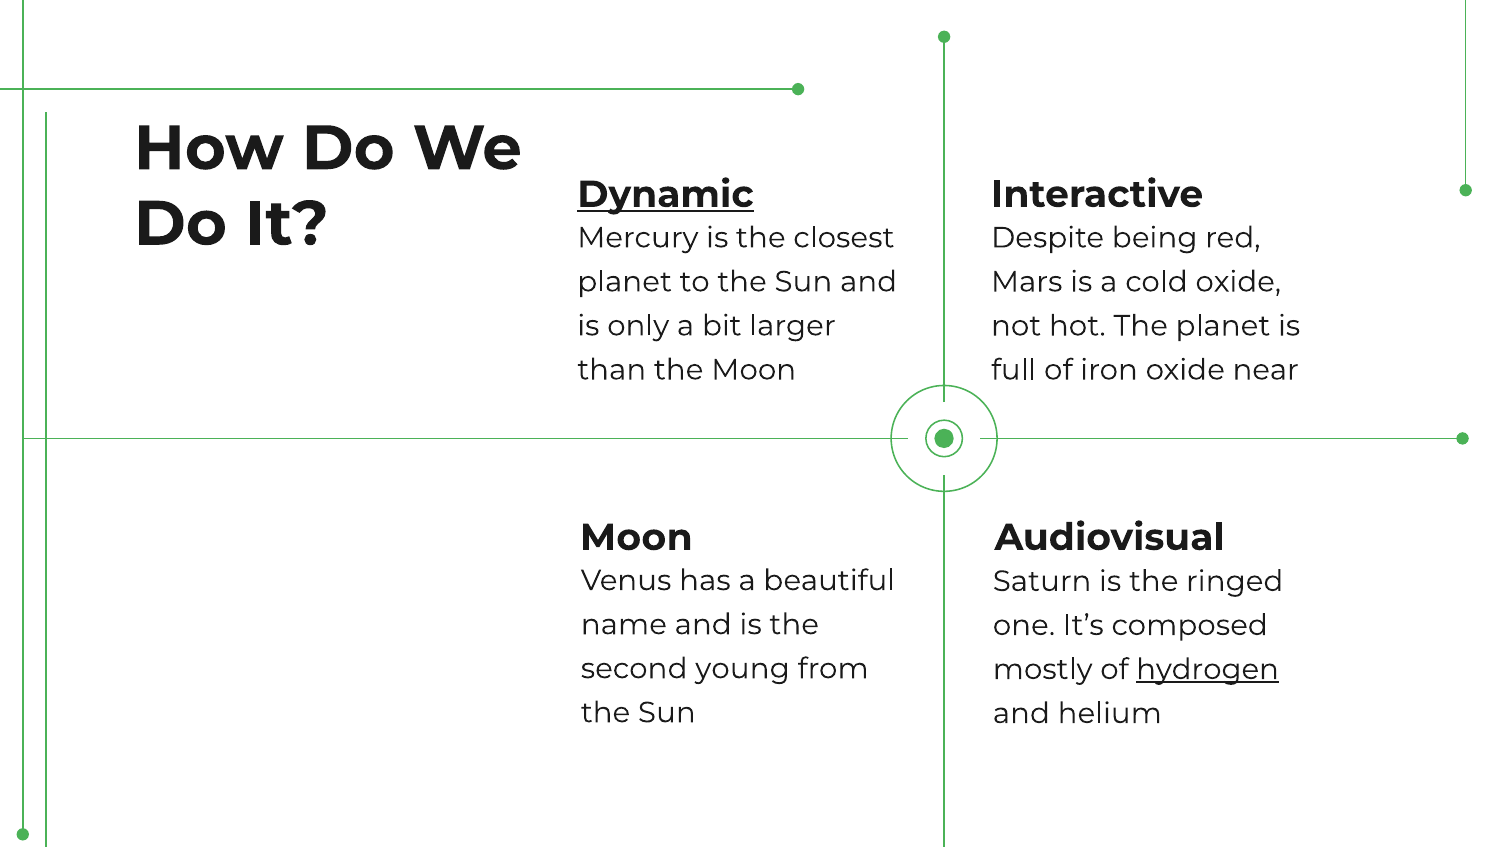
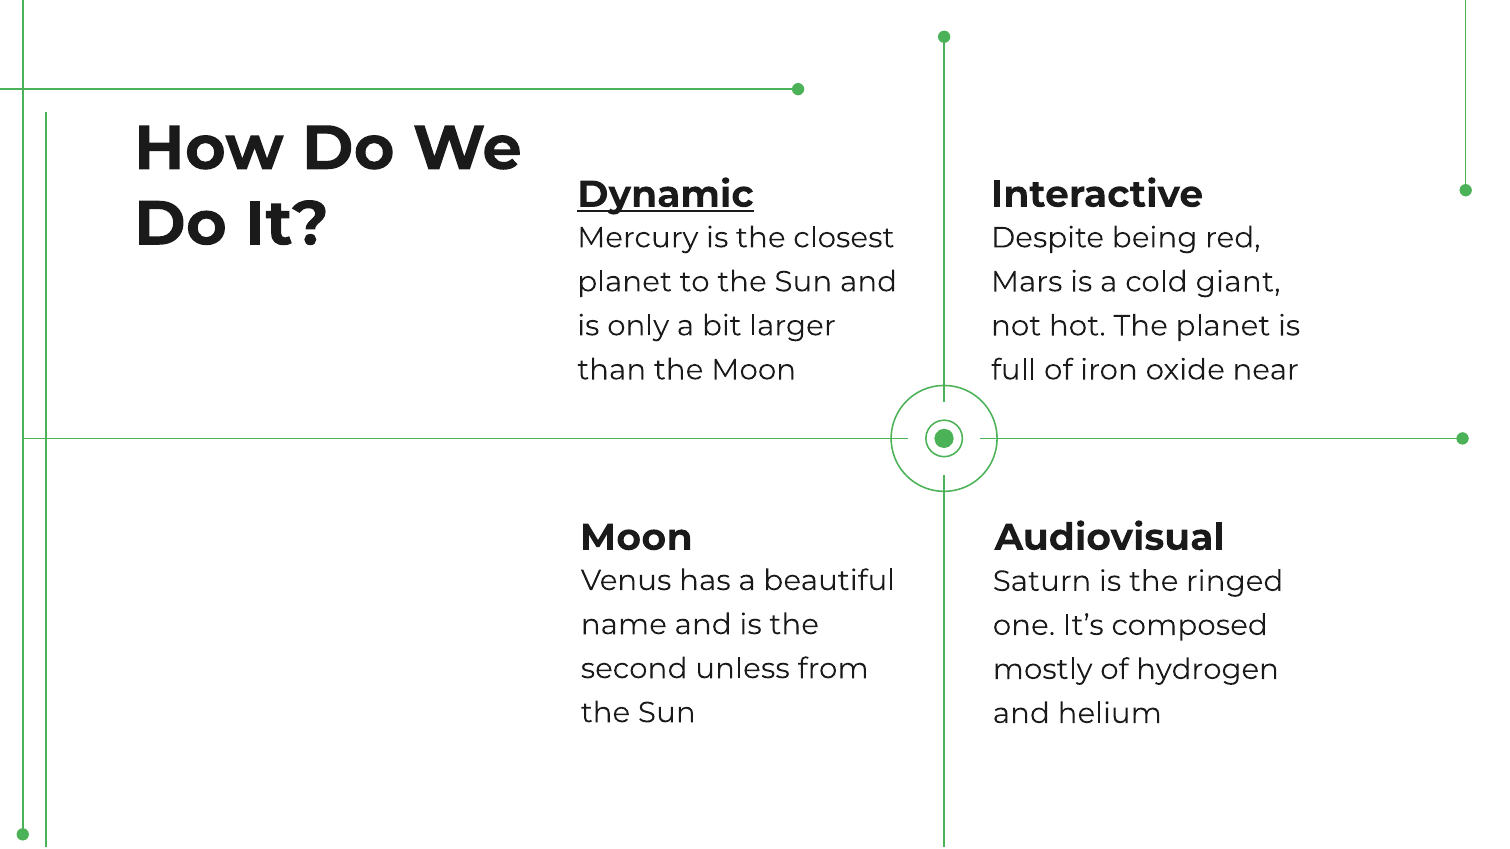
cold oxide: oxide -> giant (1238, 282)
young: young -> unless (743, 669)
hydrogen underline: present -> none (1208, 670)
